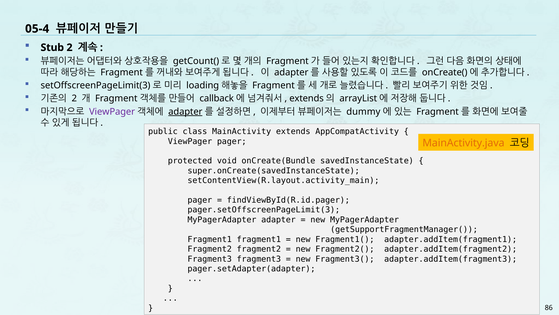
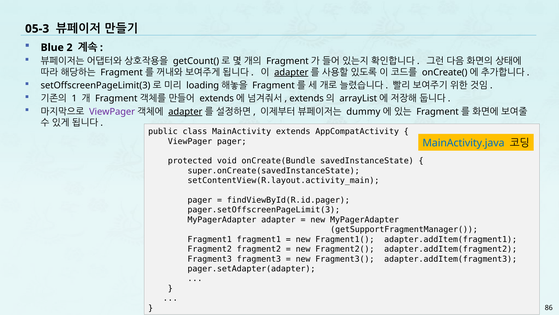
05-4: 05-4 -> 05-3 (37, 29)
Stub: Stub -> Blue (52, 47)
adapter underline: none -> present (291, 72)
2: 2 -> 1 (74, 98)
callback: callback -> extends (217, 98)
MainActivity.java colour: orange -> blue (463, 143)
